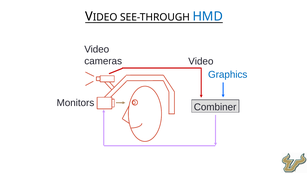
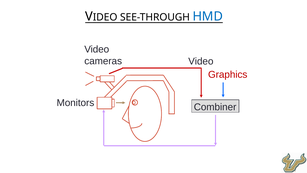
Graphics colour: blue -> red (228, 75)
